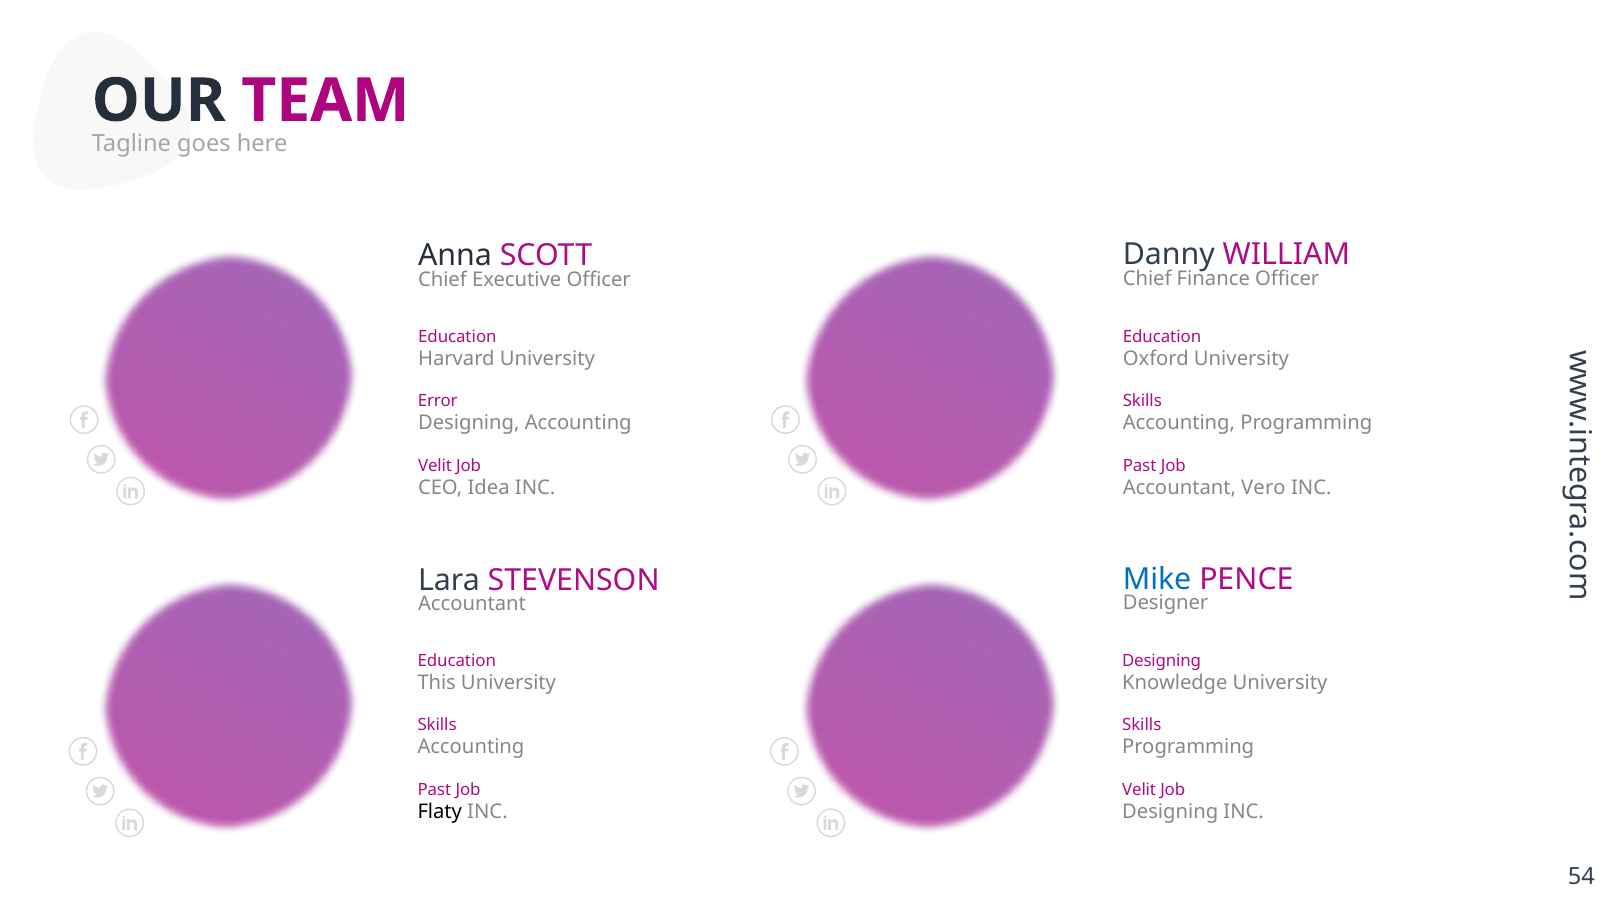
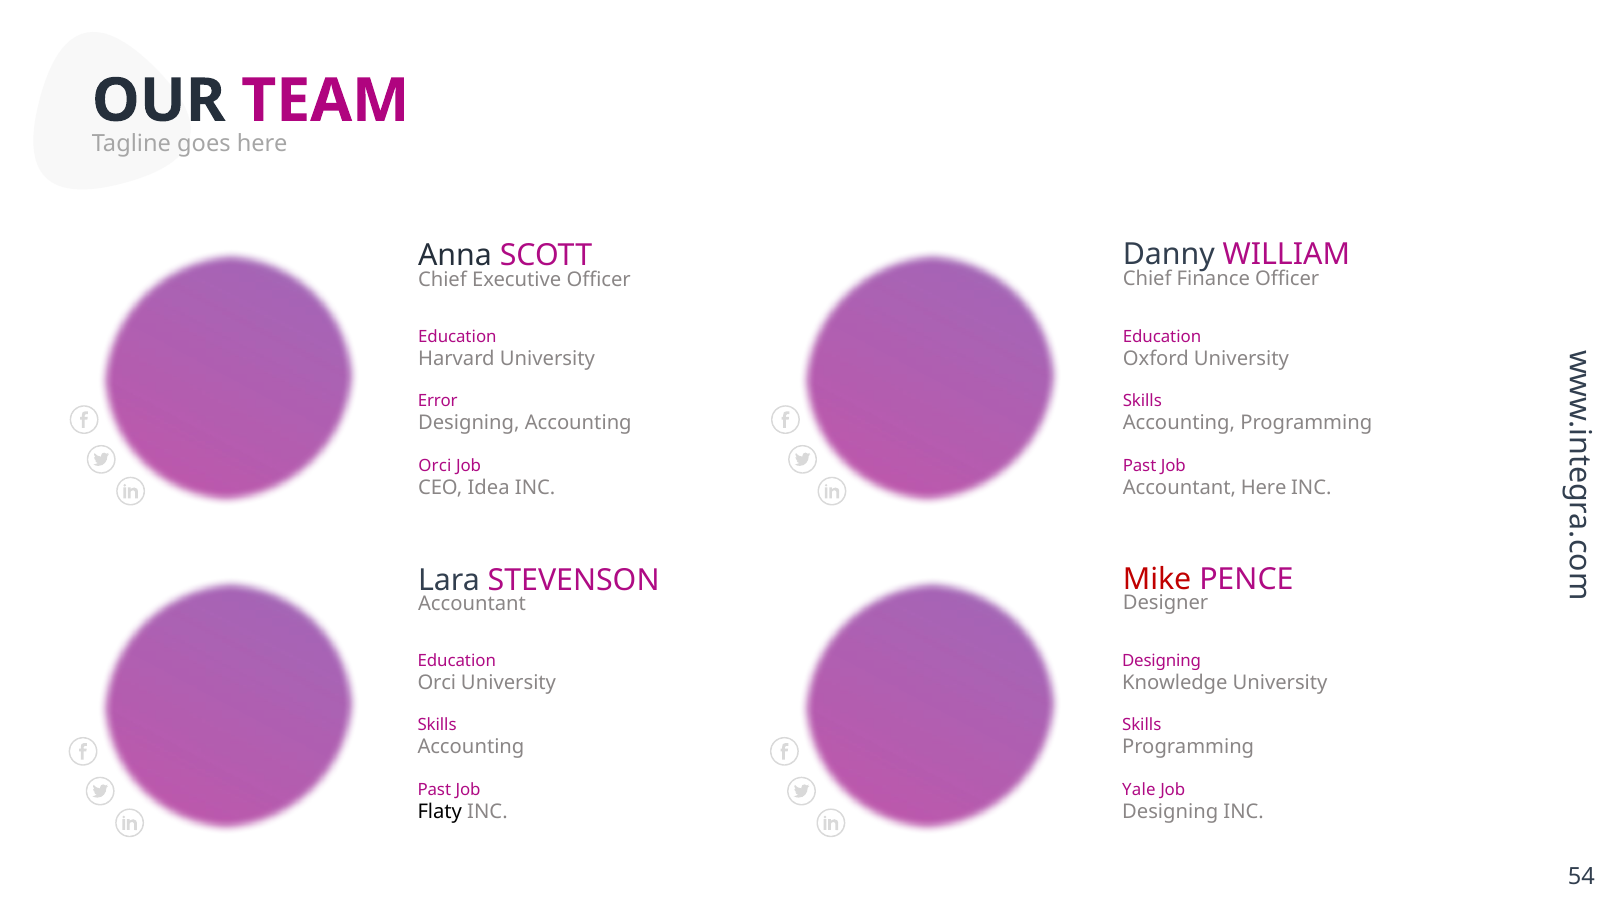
Velit: Velit -> Orci (435, 466)
Accountant Vero: Vero -> Here (1264, 488)
Mike colour: blue -> red (1157, 579)
This: This -> Orci (437, 682)
Velit: Velit -> Yale (1139, 790)
